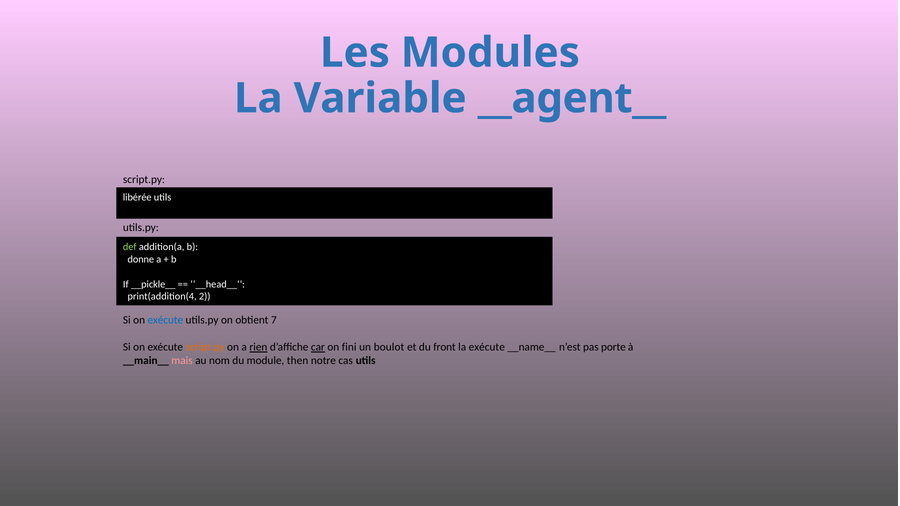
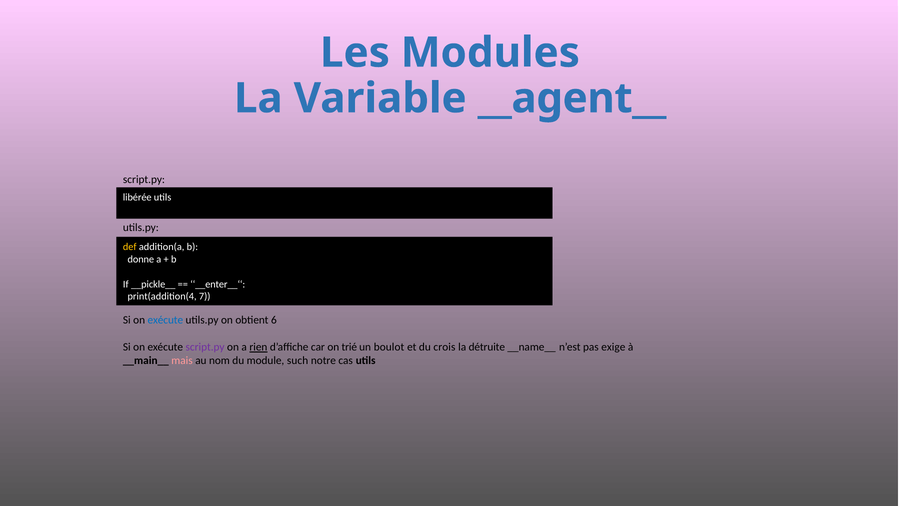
def colour: light green -> yellow (130, 247)
__head__‘‘: __head__‘‘ -> __enter__‘‘ (218, 284)
2: 2 -> 7 (205, 297)
7: 7 -> 6 (274, 320)
script.py colour: orange -> purple (205, 347)
car underline: present -> none (318, 347)
fini: fini -> trié (349, 347)
front: front -> crois (444, 347)
la exécute: exécute -> détruite (487, 347)
porte: porte -> exige (613, 347)
then: then -> such (298, 361)
